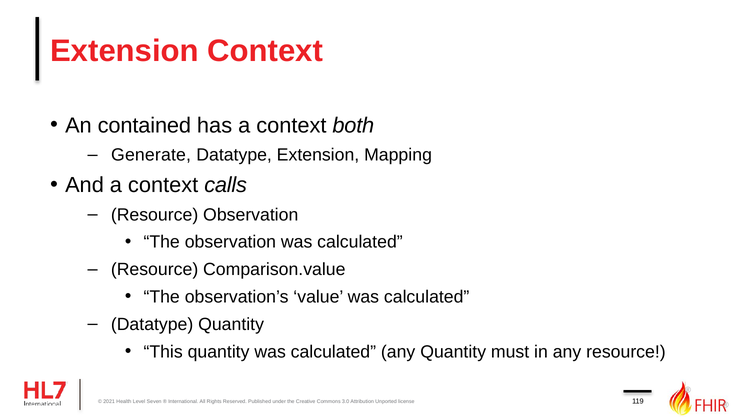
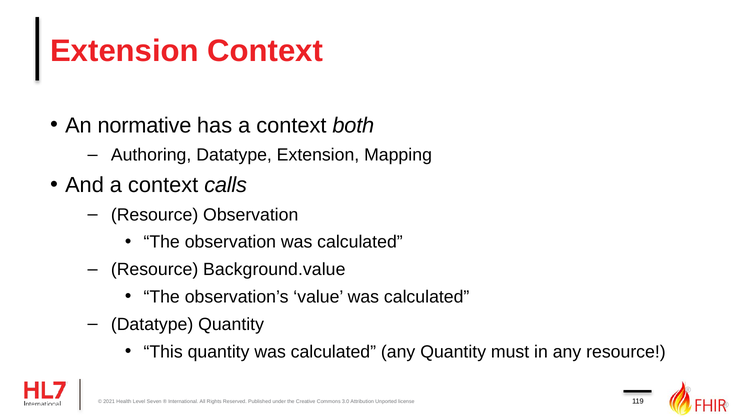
contained: contained -> normative (144, 125)
Generate: Generate -> Authoring (151, 155)
Comparison.value: Comparison.value -> Background.value (274, 270)
